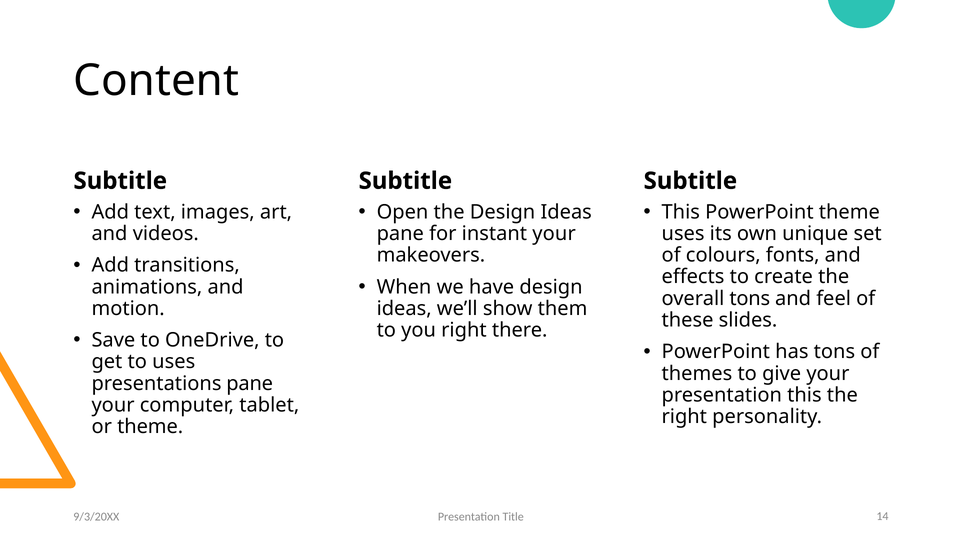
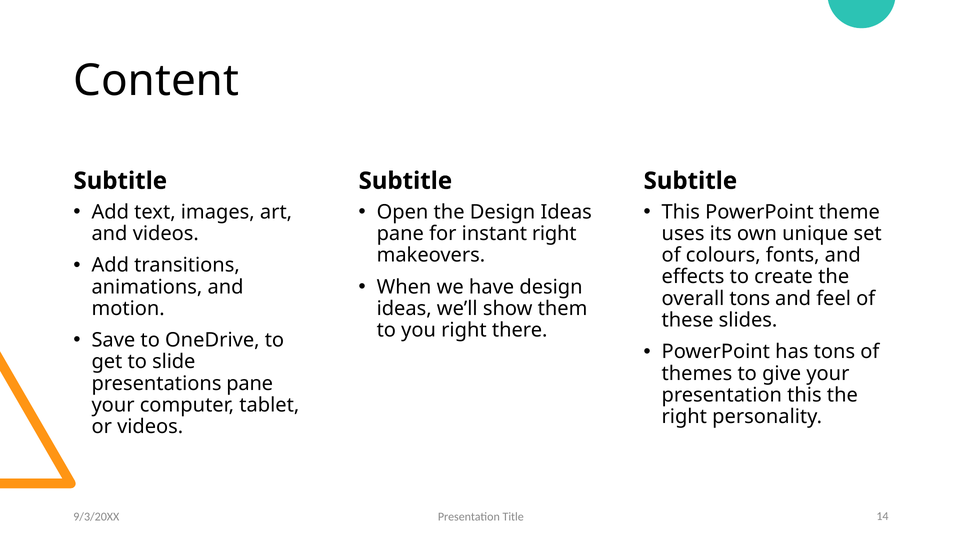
instant your: your -> right (554, 234)
to uses: uses -> slide (174, 362)
or theme: theme -> videos (150, 427)
